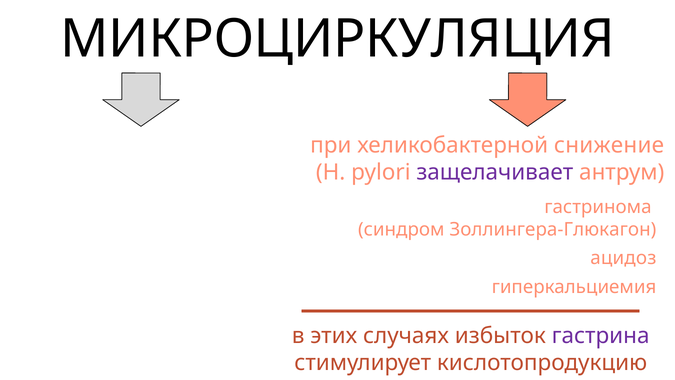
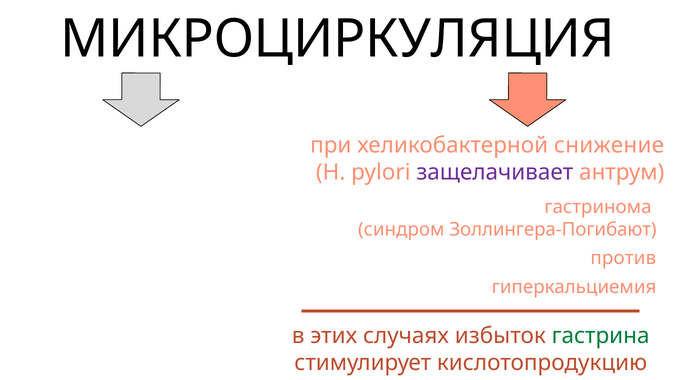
Золлингера-Глюкагон: Золлингера-Глюкагон -> Золлингера-Погибают (553, 229)
ацидоз: ацидоз -> против (623, 258)
гастрина colour: purple -> green (601, 336)
